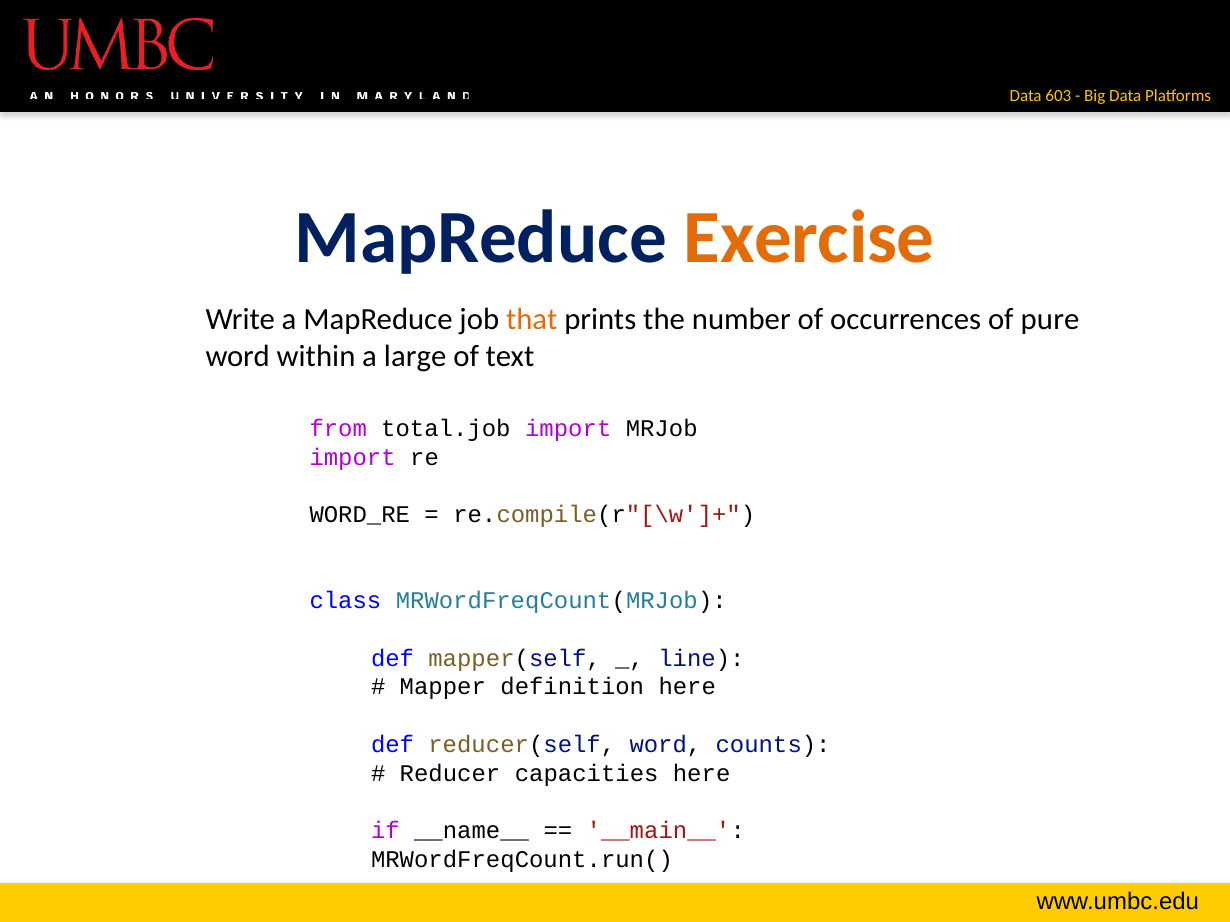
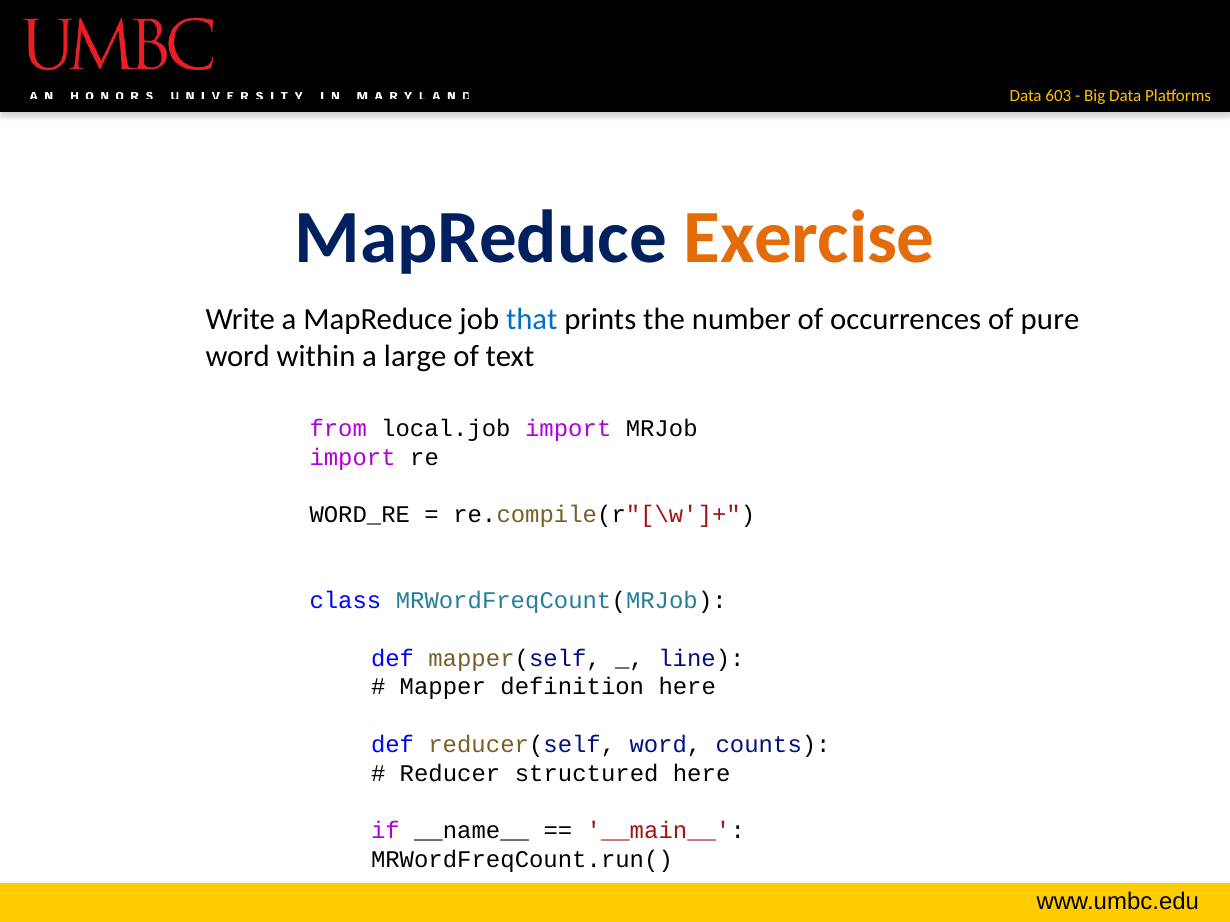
that colour: orange -> blue (532, 319)
total.job: total.job -> local.job (446, 429)
capacities: capacities -> structured (587, 774)
